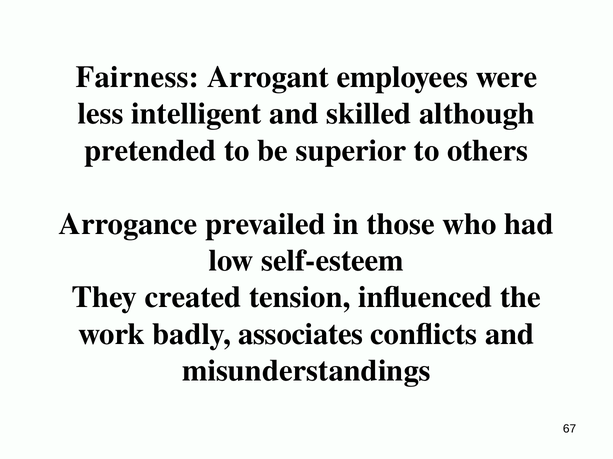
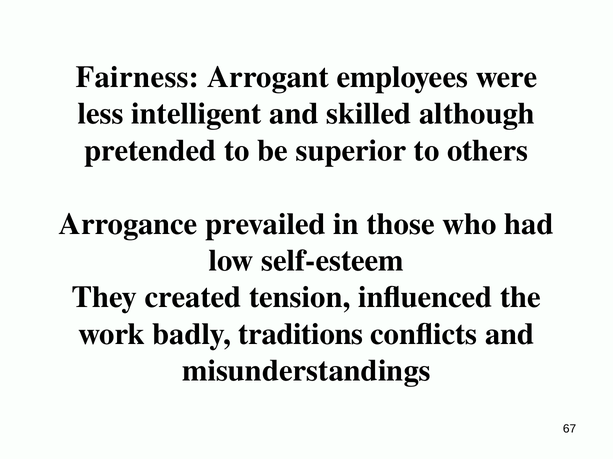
associates: associates -> traditions (301, 335)
